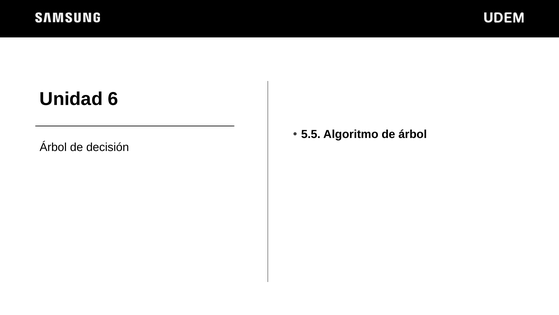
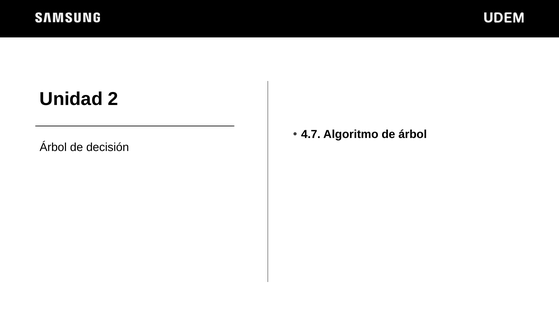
6: 6 -> 2 (113, 99)
5.5: 5.5 -> 4.7 (311, 134)
